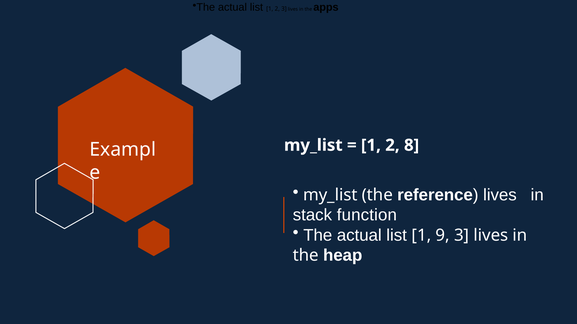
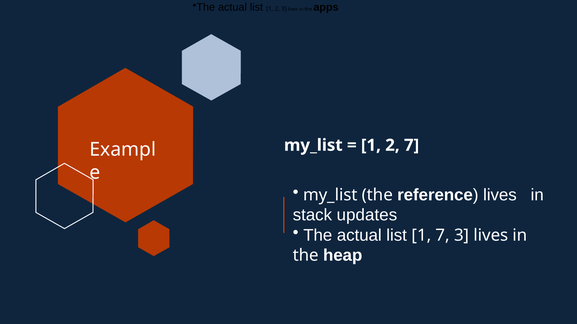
2 8: 8 -> 7 (412, 145)
function: function -> updates (367, 215)
1 9: 9 -> 7 (443, 236)
